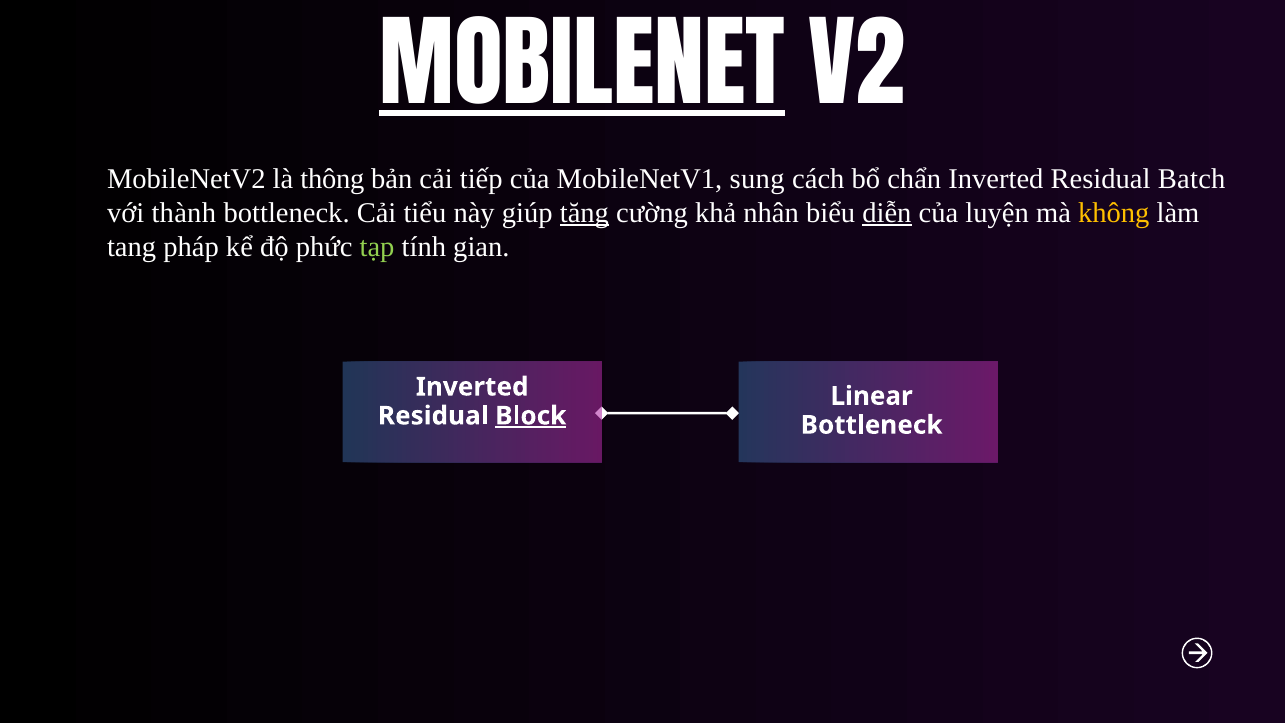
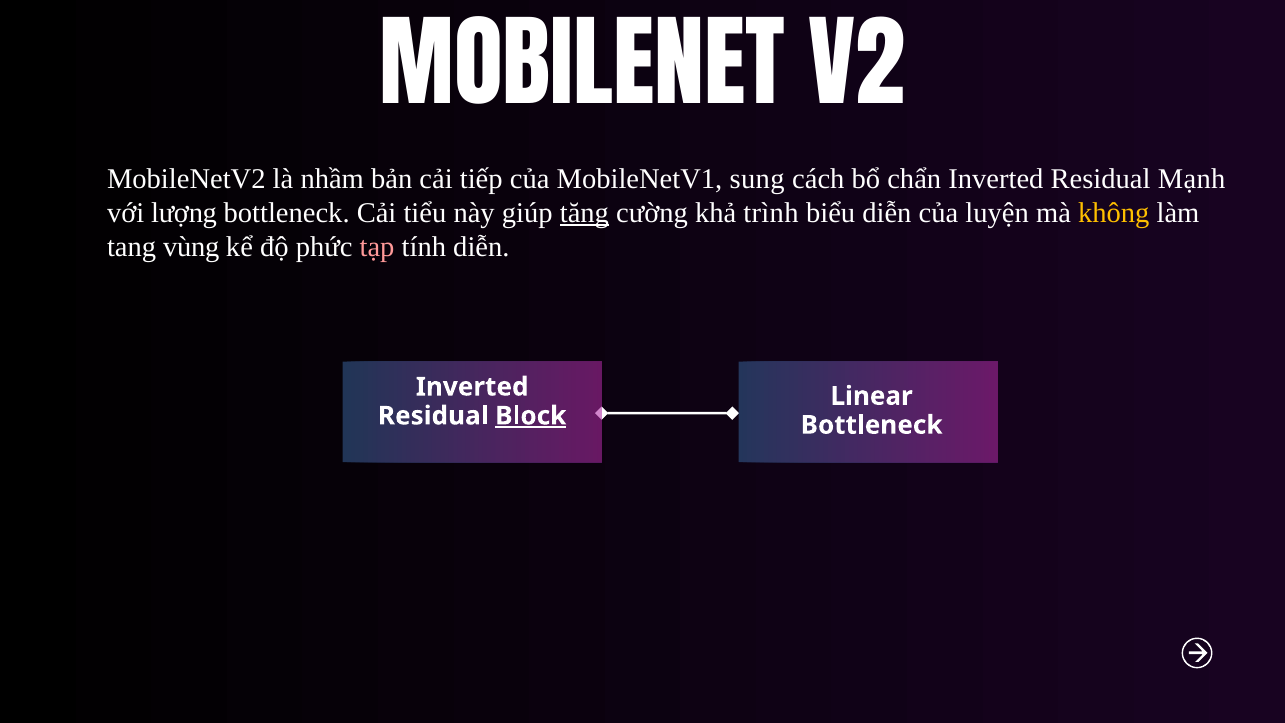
MOBILENET underline: present -> none (582, 70)
thông: thông -> nhầm (332, 179)
Batch: Batch -> Mạnh (1192, 179)
thành: thành -> lượng (184, 213)
nhân: nhân -> trình (771, 213)
diễn underline: present -> none (887, 213)
pháp: pháp -> vùng (191, 247)
tạp colour: light green -> pink (377, 247)
tính gian: gian -> diễn (481, 247)
